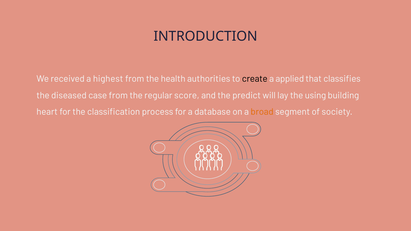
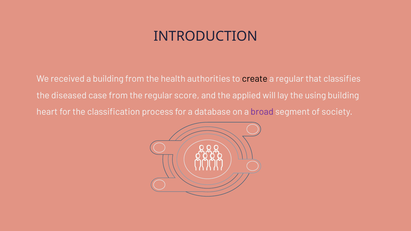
a highest: highest -> building (108, 79)
a applied: applied -> regular (290, 79)
predict: predict -> applied (247, 95)
broad colour: orange -> purple (262, 112)
